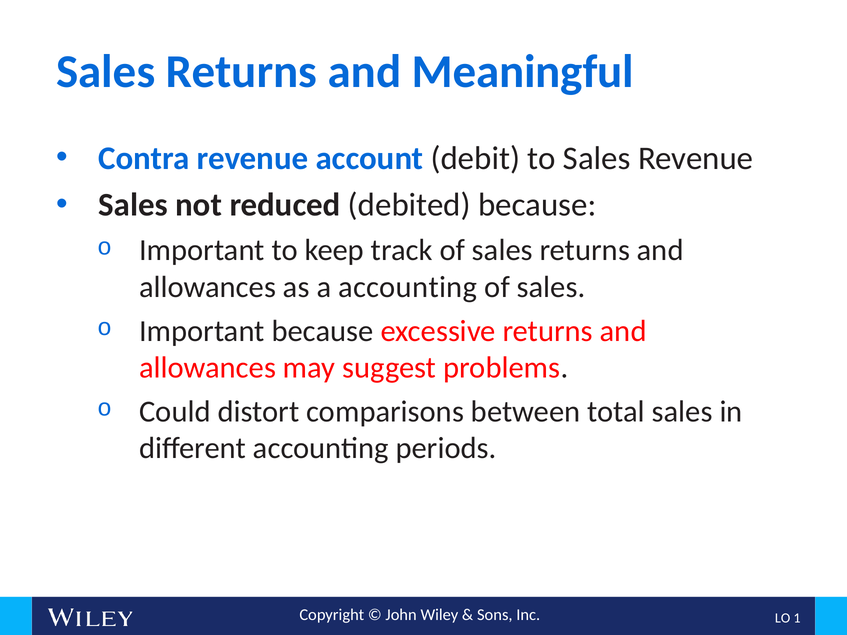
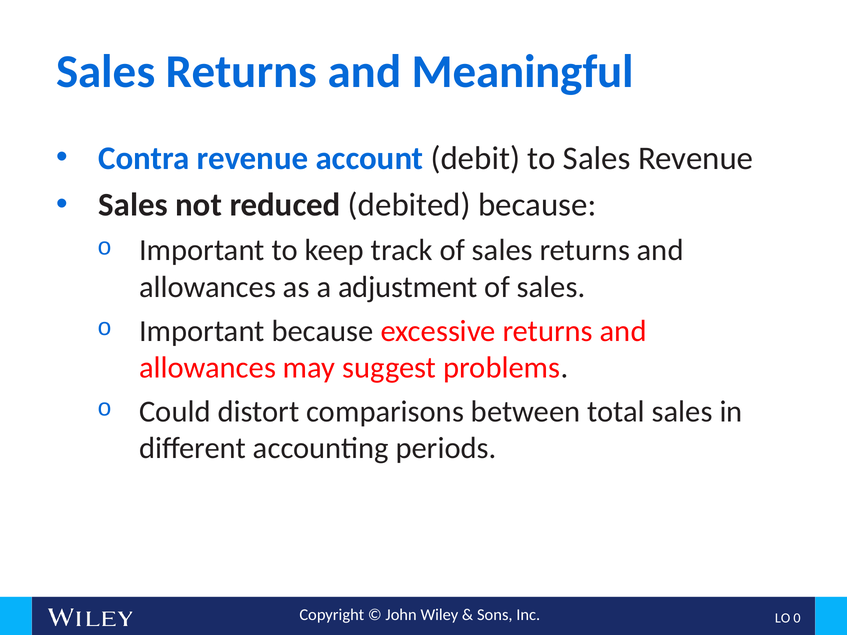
a accounting: accounting -> adjustment (408, 287)
1: 1 -> 0 (797, 618)
